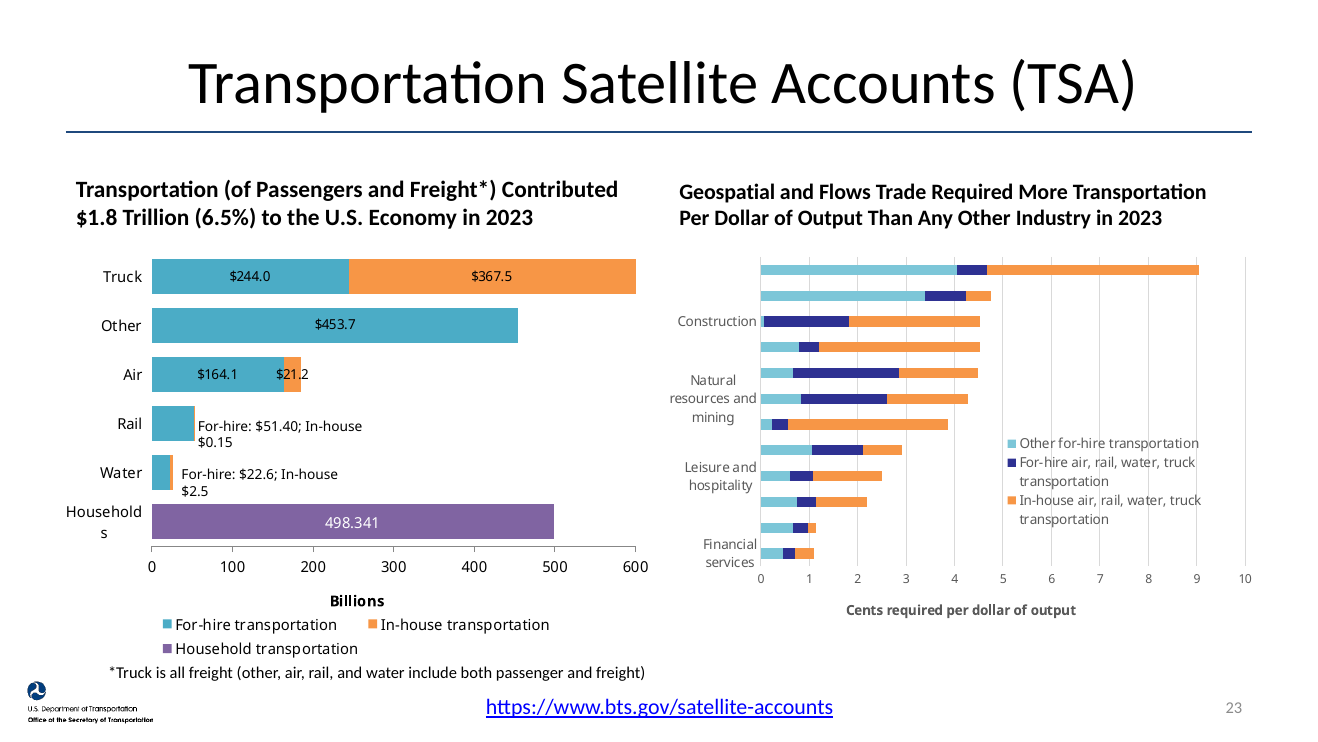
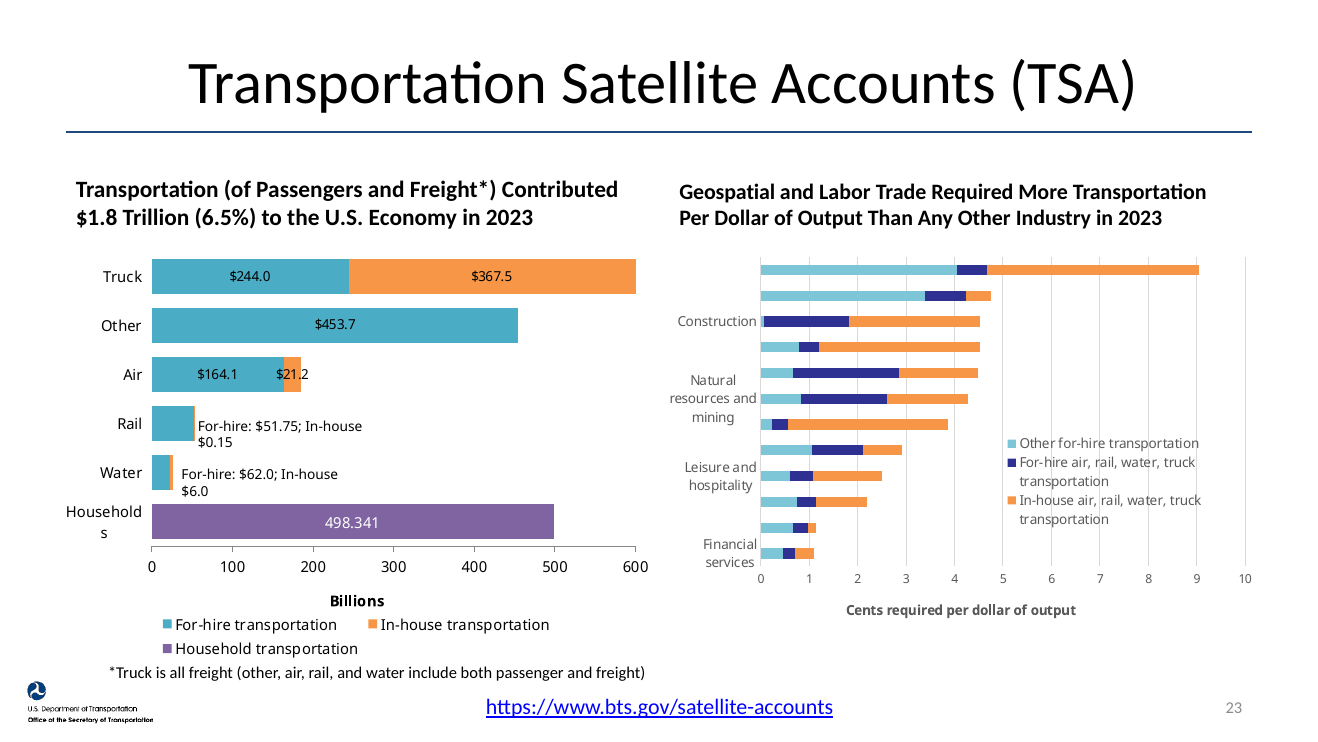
Flows: Flows -> Labor (845, 192)
$51.40: $51.40 -> $51.75 (279, 426)
$22.6: $22.6 -> $62.0 (258, 475)
$2.5: $2.5 -> $6.0 (195, 491)
